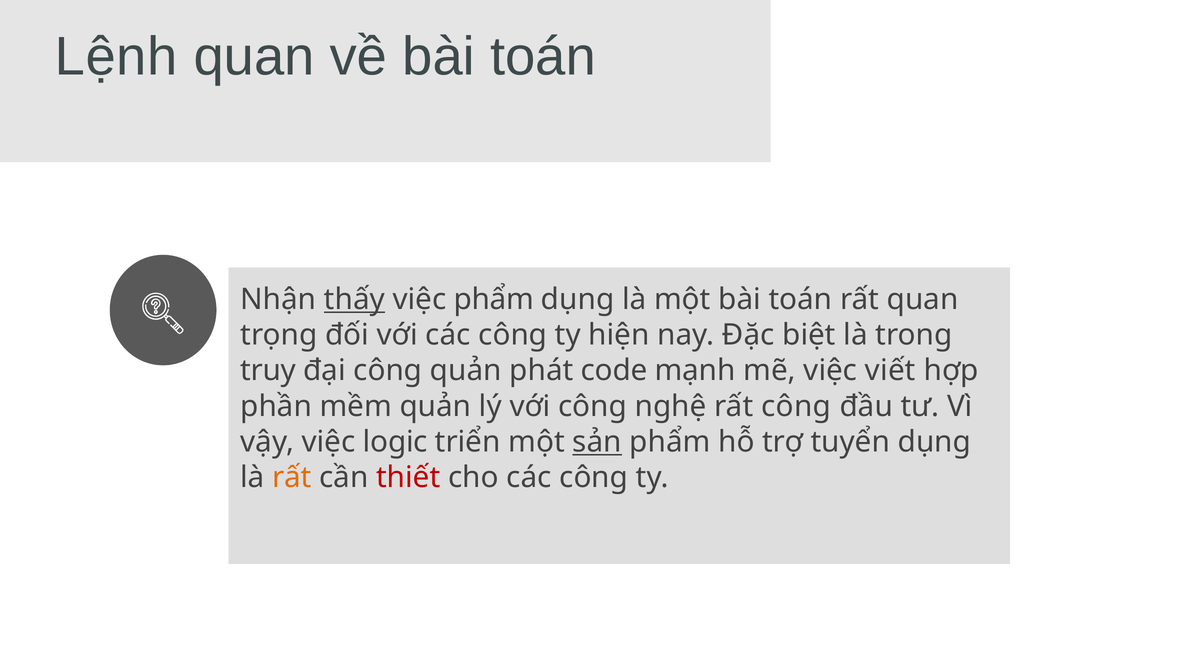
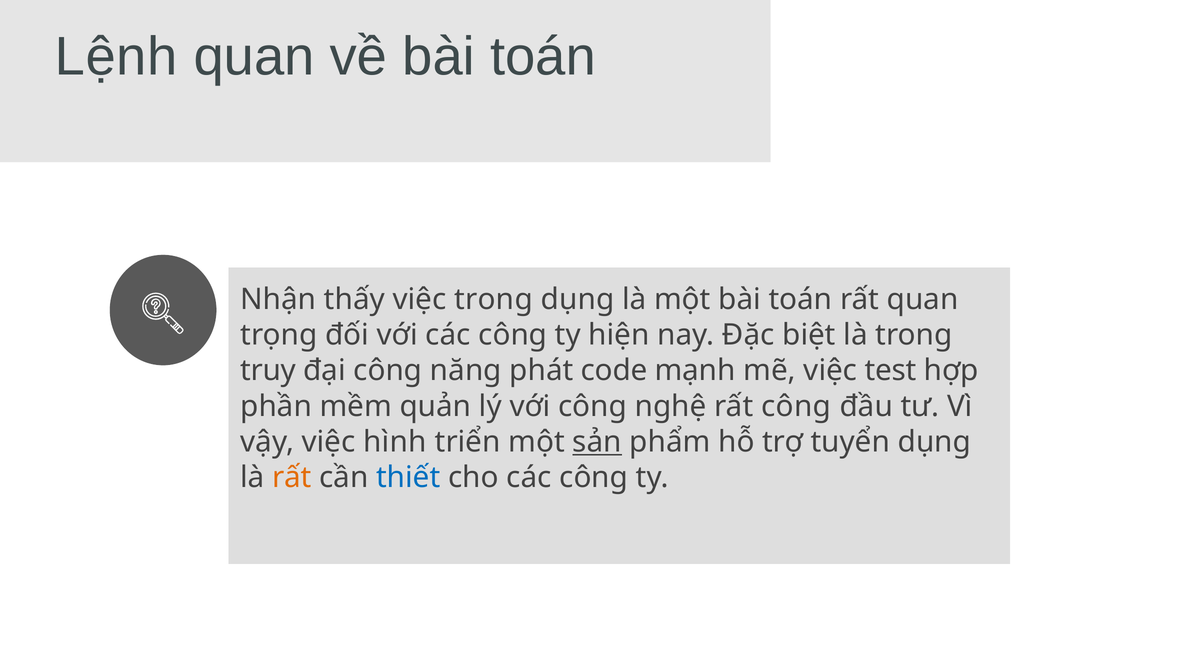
thấy underline: present -> none (354, 300)
việc phẩm: phẩm -> trong (493, 300)
công quản: quản -> năng (466, 371)
viết: viết -> test (891, 371)
logic: logic -> hình (395, 442)
thiết colour: red -> blue (408, 478)
